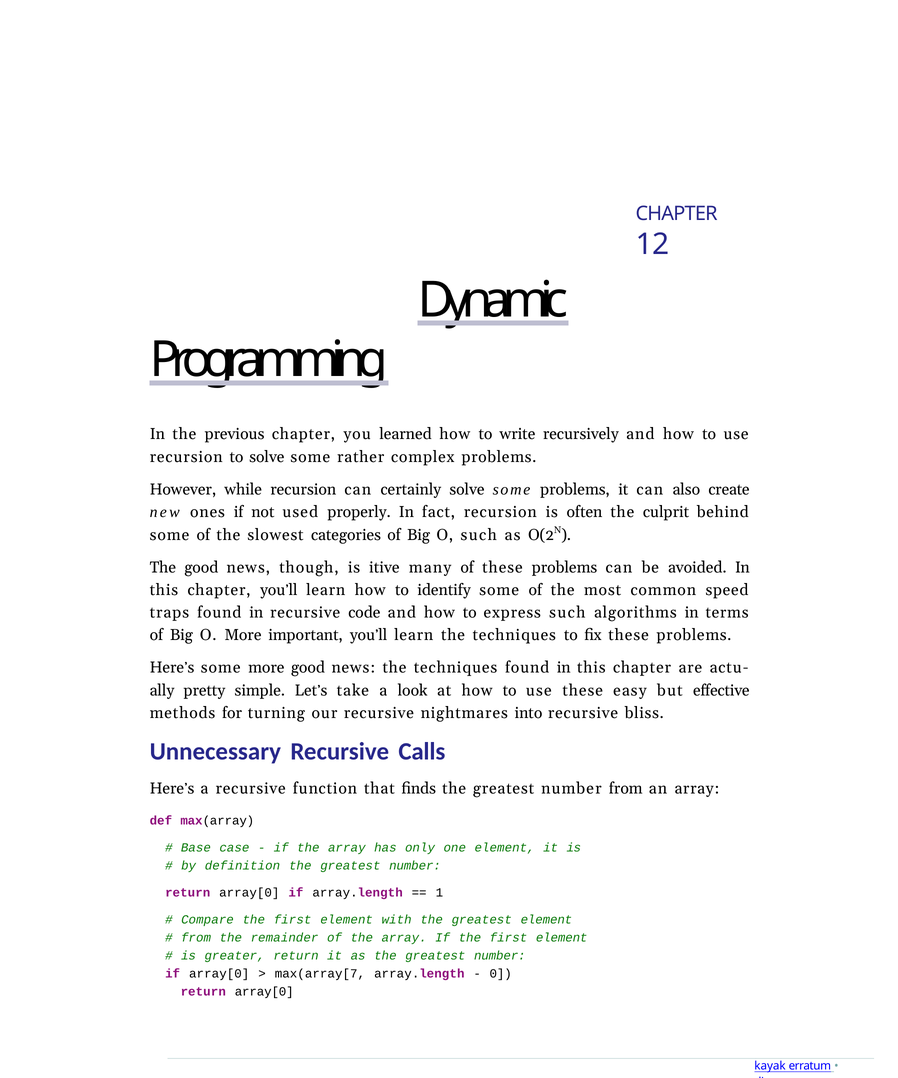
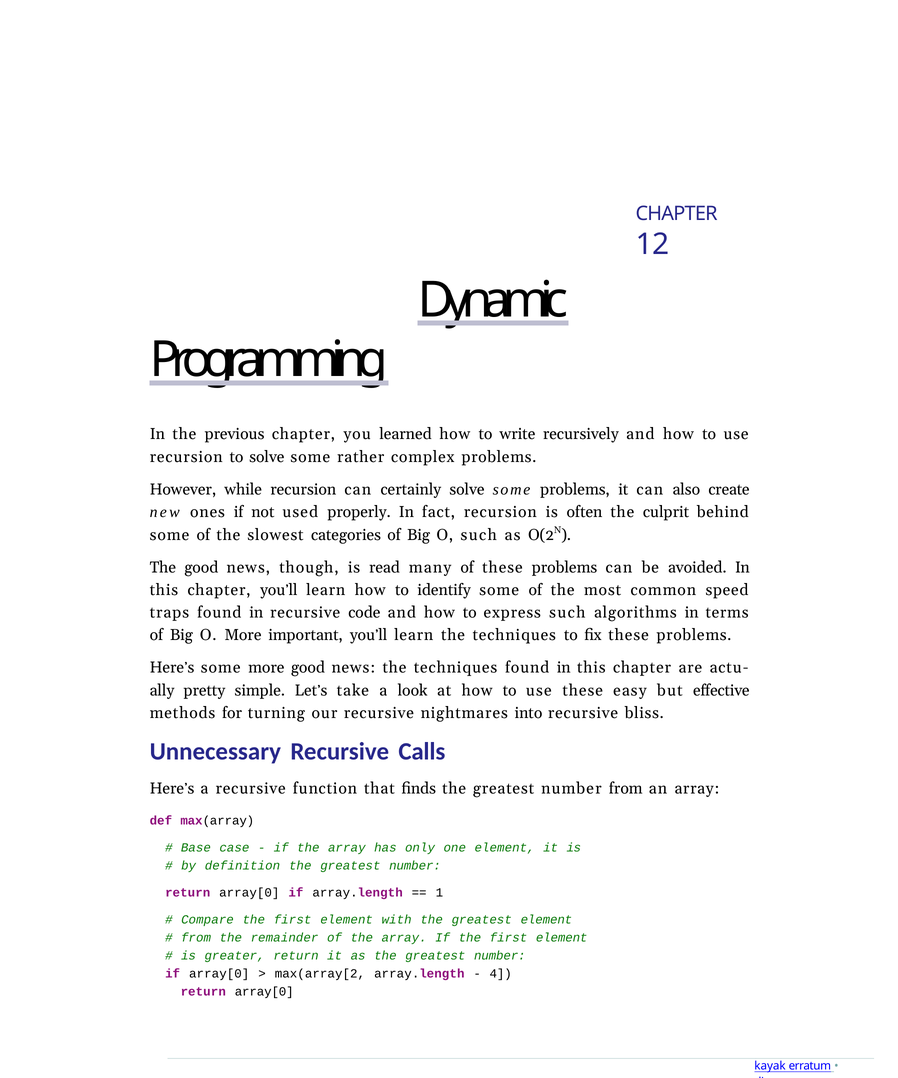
itive: itive -> read (384, 567)
max(array[7: max(array[7 -> max(array[2 (320, 973)
0: 0 -> 4 (501, 973)
